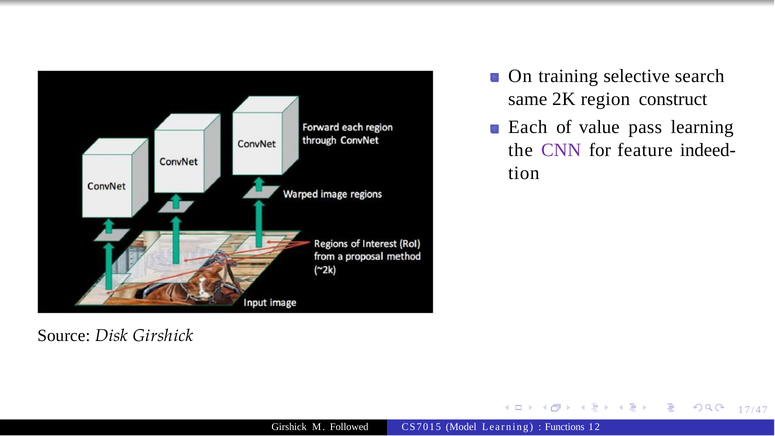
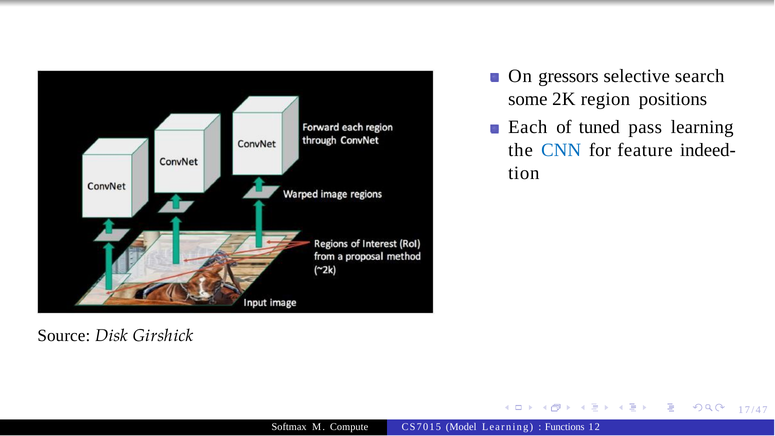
training: training -> gressors (568, 76)
same: same -> some (528, 99)
construct: construct -> positions (673, 99)
value: value -> tuned (599, 127)
CNN colour: purple -> blue (561, 150)
Girshick: Girshick -> Softmax (289, 427)
Followed: Followed -> Compute (349, 427)
